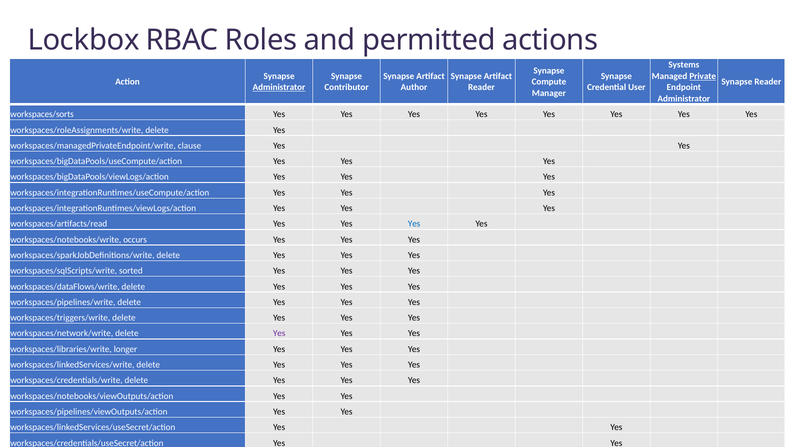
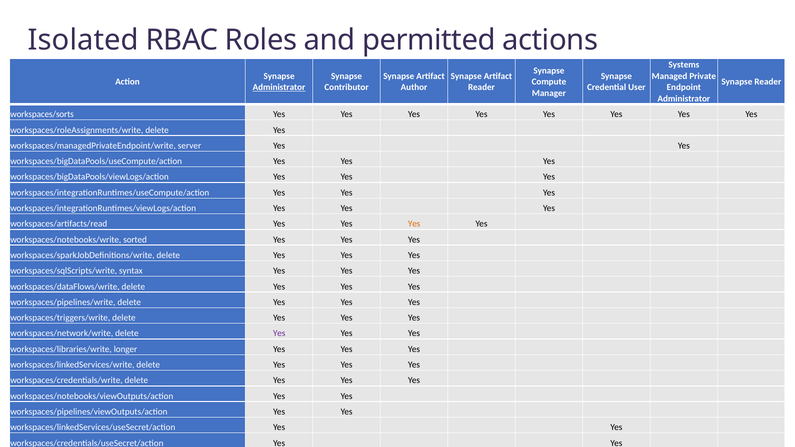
Lockbox: Lockbox -> Isolated (83, 40)
Private underline: present -> none (703, 76)
clause: clause -> server (190, 146)
Yes colour: blue -> orange (414, 224)
occurs: occurs -> sorted (135, 240)
sorted: sorted -> syntax (131, 271)
